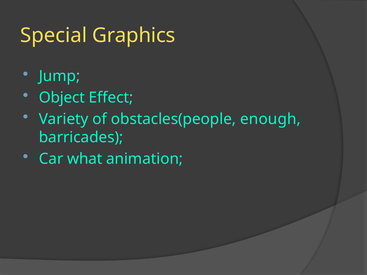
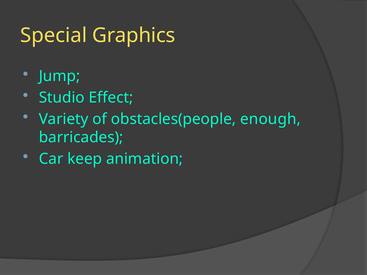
Object: Object -> Studio (62, 98)
what: what -> keep (85, 159)
